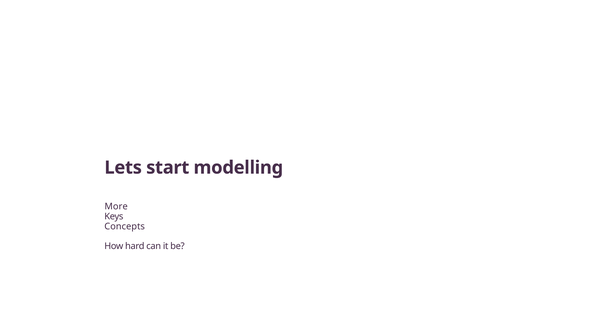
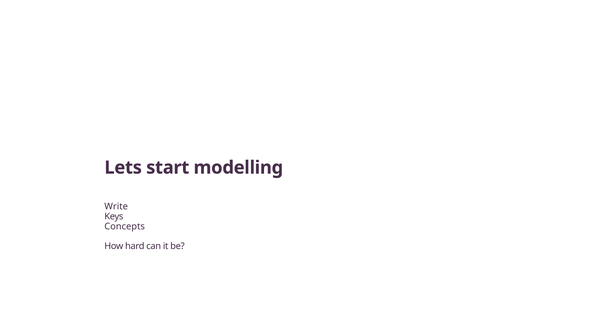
More: More -> Write (116, 207)
